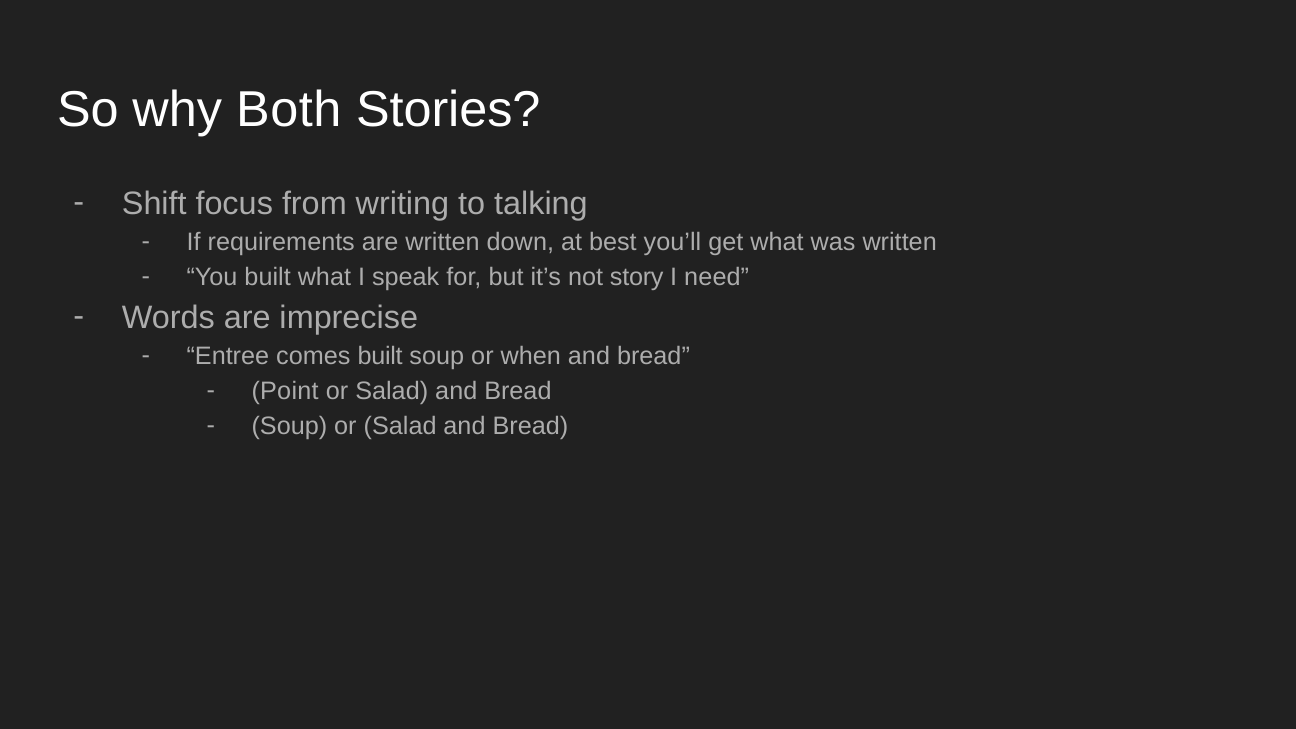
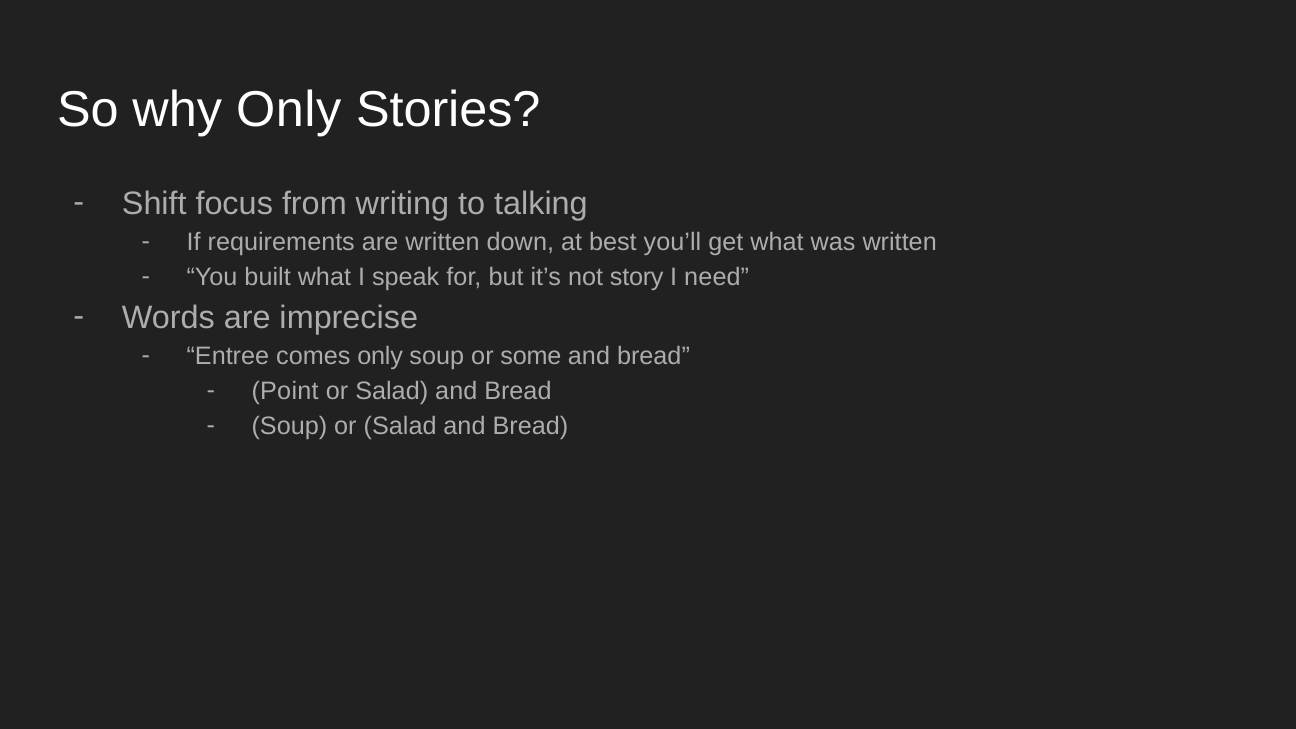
why Both: Both -> Only (289, 110)
comes built: built -> only (380, 357)
when: when -> some (531, 357)
